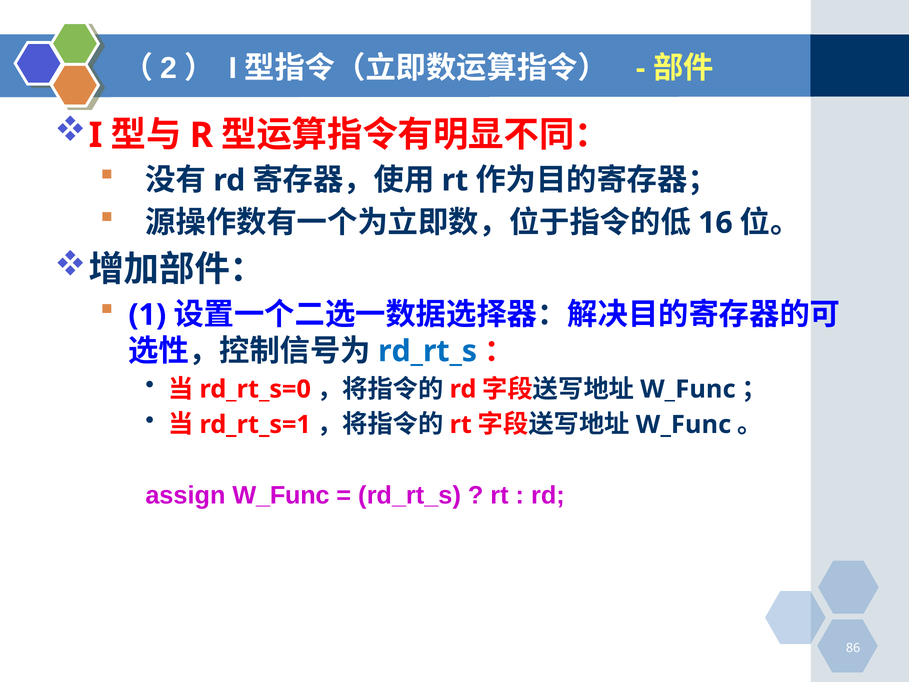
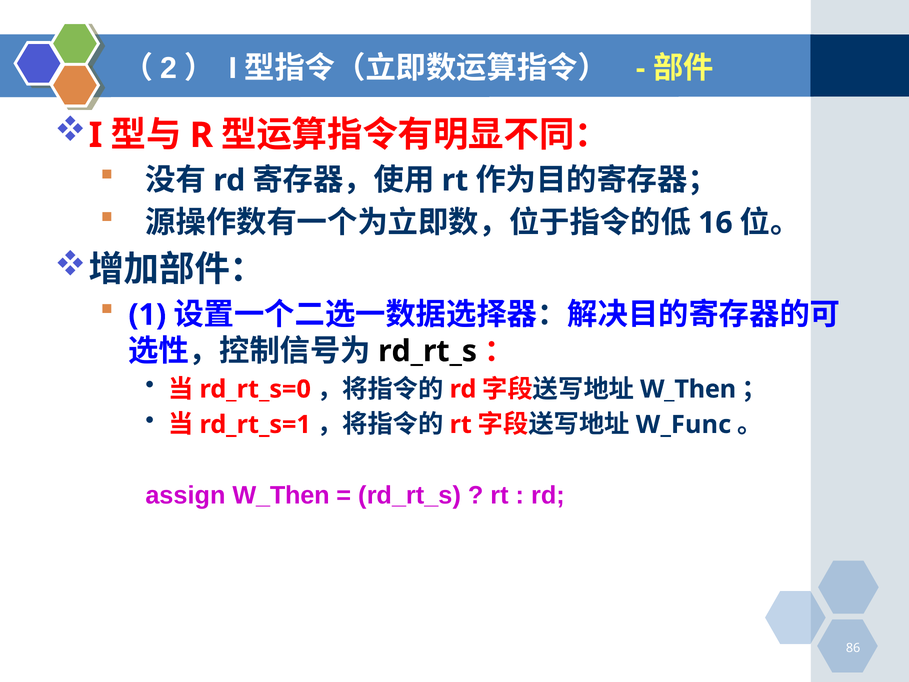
rd_rt_s colour: blue -> black (428, 351)
W_Func: W_Func -> W_Then (688, 389)
assign W_Func: W_Func -> W_Then (281, 495)
